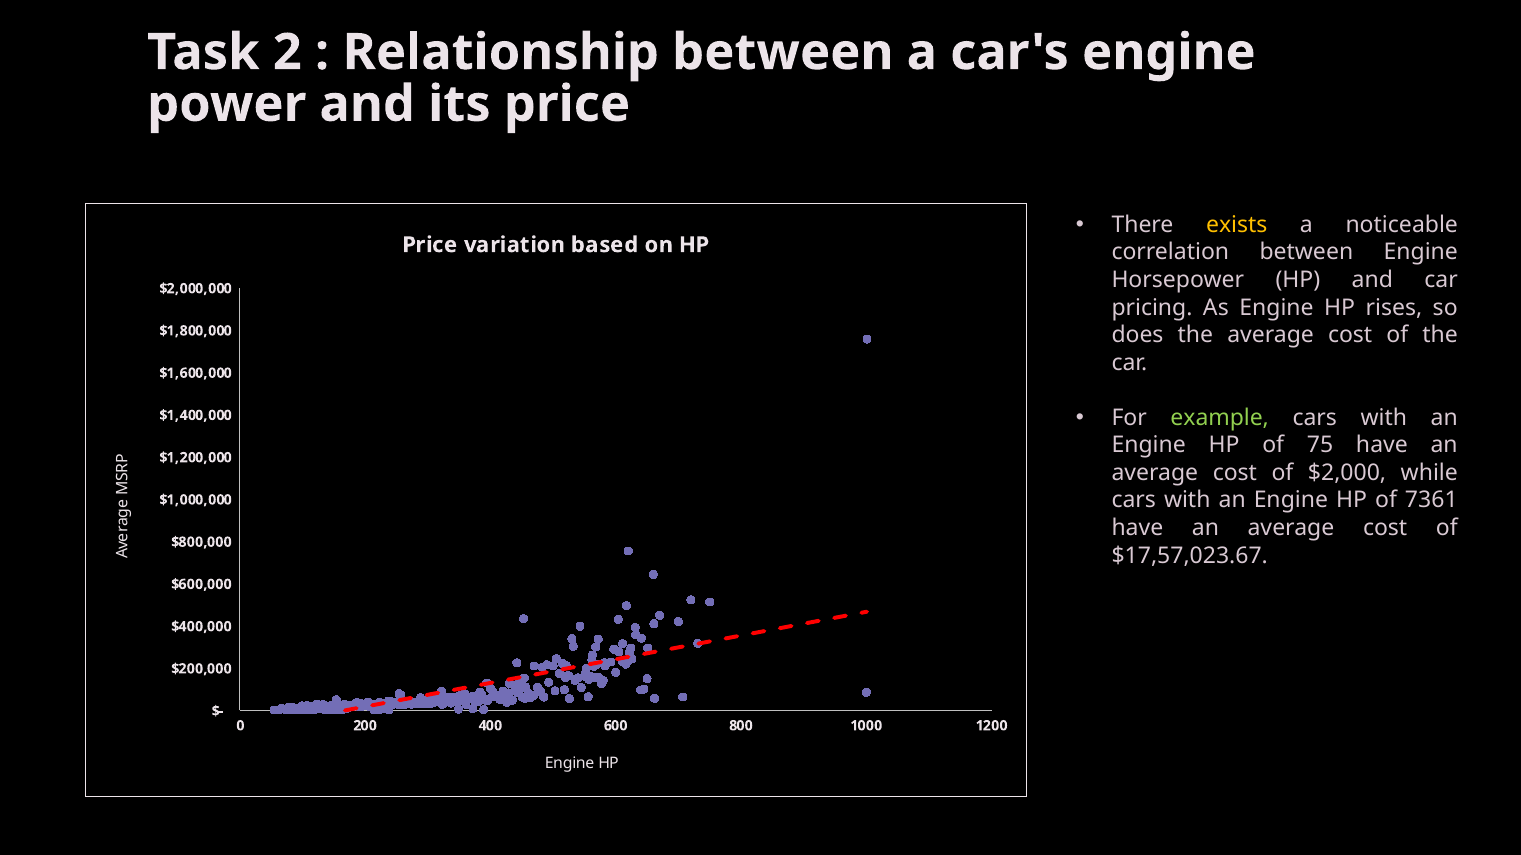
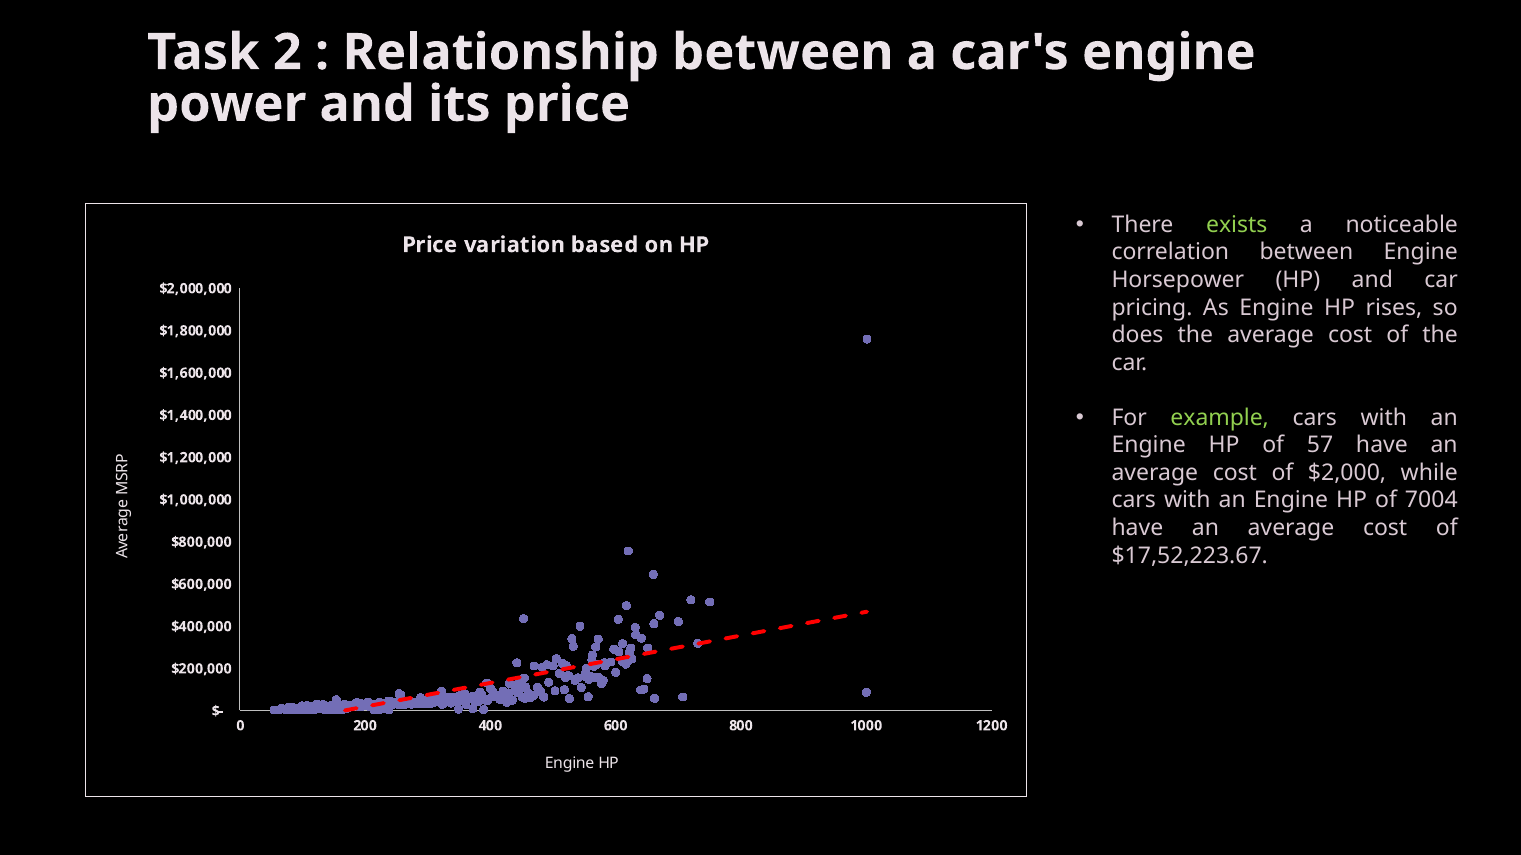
exists colour: yellow -> light green (1237, 225)
75: 75 -> 57 (1320, 446)
7361: 7361 -> 7004 (1431, 501)
$17,57,023.67: $17,57,023.67 -> $17,52,223.67 (1190, 556)
